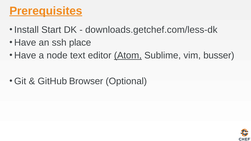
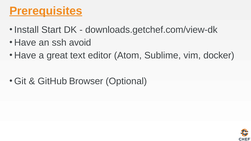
downloads.getchef.com/less-dk: downloads.getchef.com/less-dk -> downloads.getchef.com/view-dk (151, 30)
place: place -> avoid (80, 43)
node: node -> great (57, 56)
Atom underline: present -> none (128, 56)
busser: busser -> docker (219, 56)
